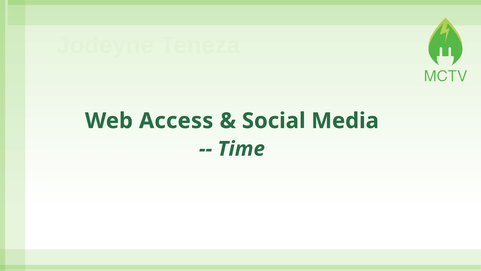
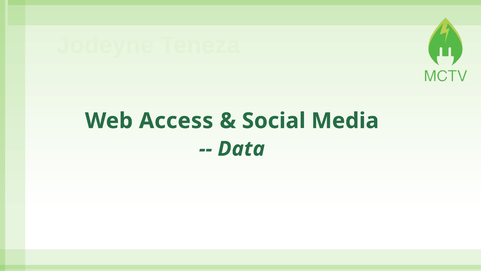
Time: Time -> Data (241, 149)
